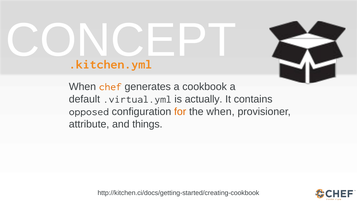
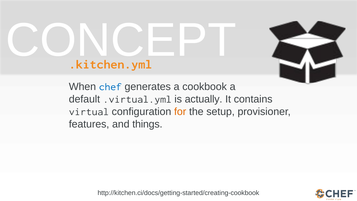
chef colour: orange -> blue (110, 87)
opposed: opposed -> virtual (89, 112)
the when: when -> setup (221, 112)
attribute: attribute -> features (89, 124)
